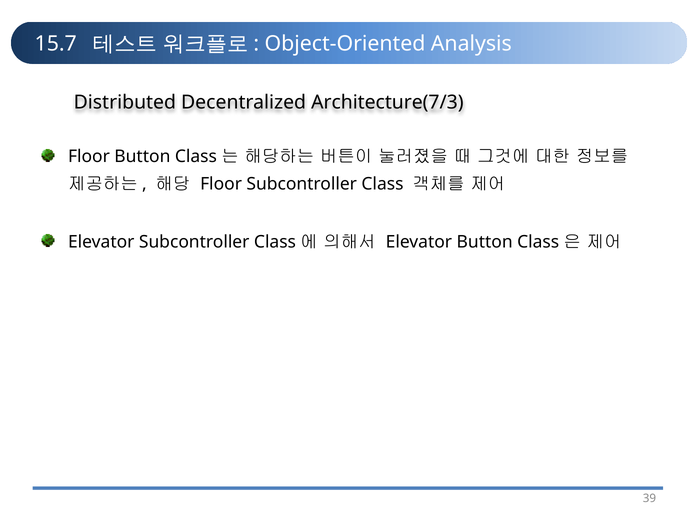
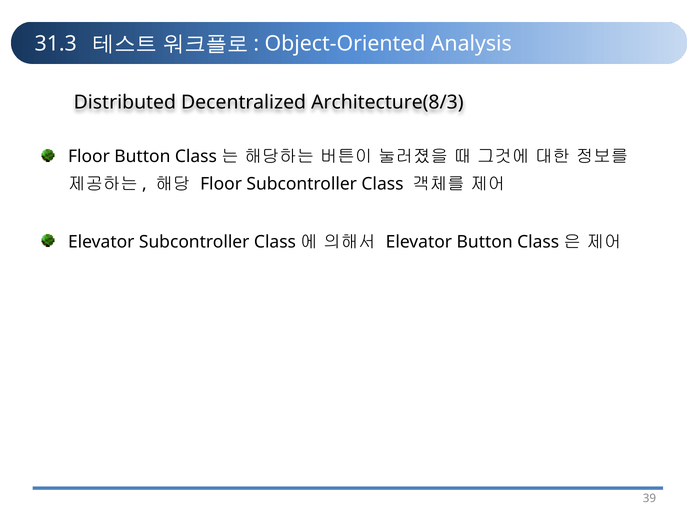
15.7: 15.7 -> 31.3 (56, 44)
Architecture(7/3: Architecture(7/3 -> Architecture(8/3 (387, 102)
